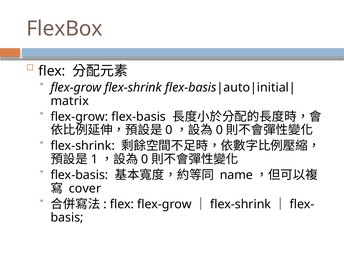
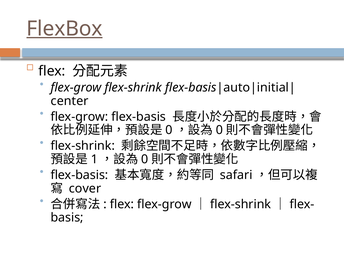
FlexBox underline: none -> present (64, 29)
matrix: matrix -> center (70, 101)
name: name -> safari (236, 175)
